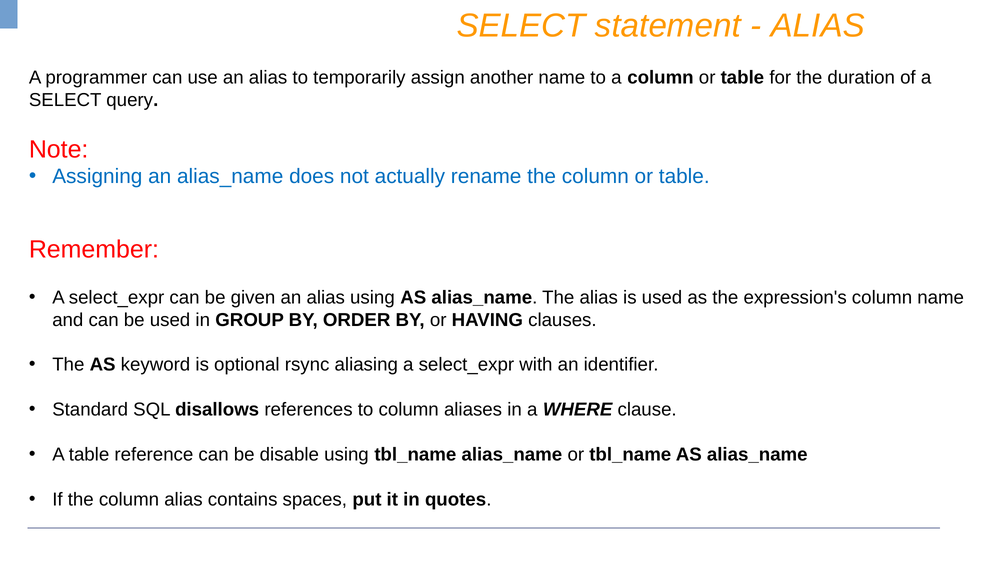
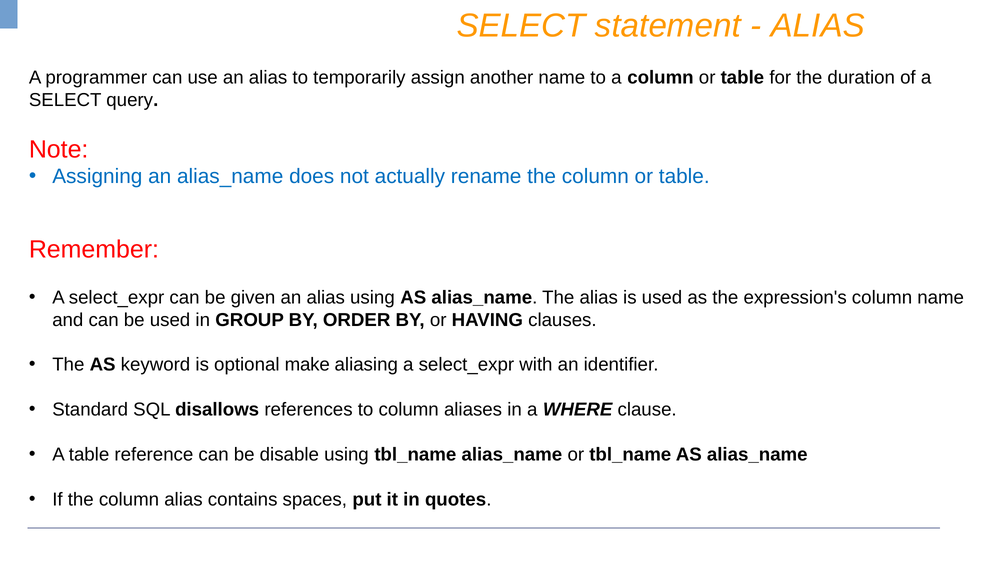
rsync: rsync -> make (307, 365)
